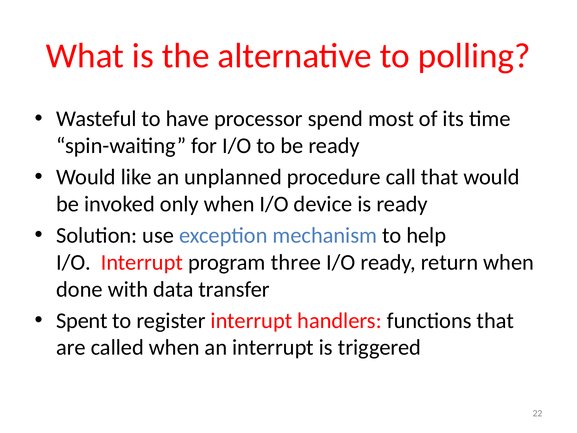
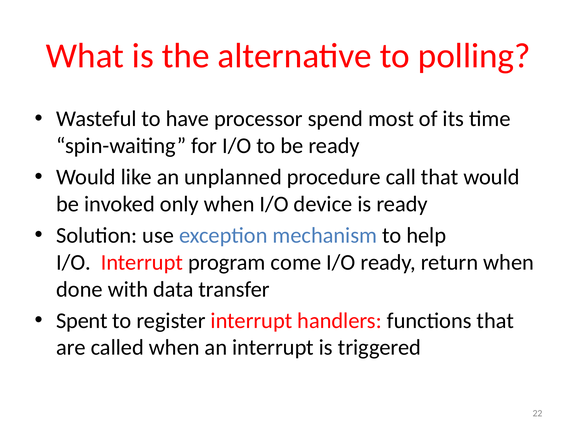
three: three -> come (296, 262)
